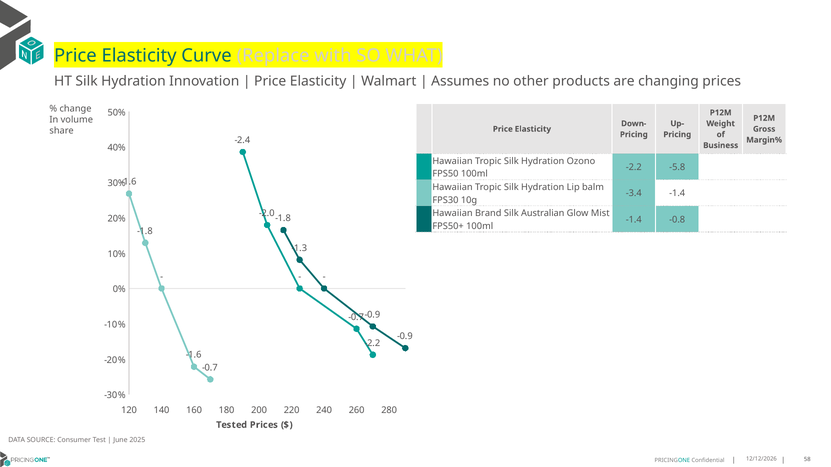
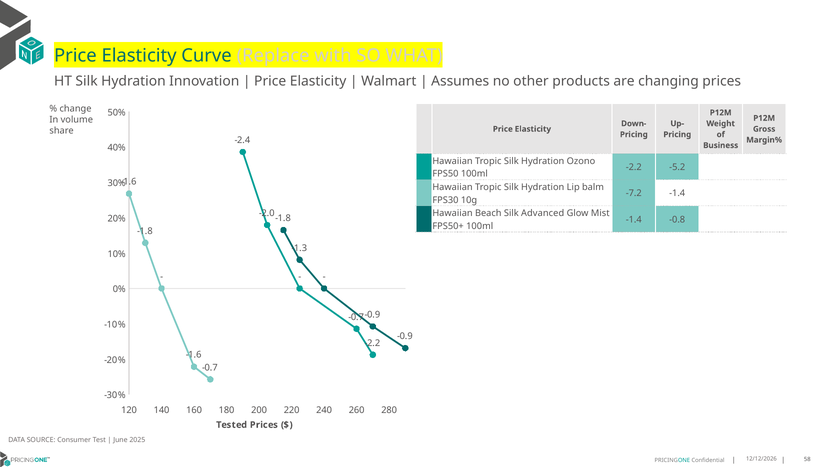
-5.8: -5.8 -> -5.2 (677, 167)
-3.4: -3.4 -> -7.2 (634, 194)
Brand: Brand -> Beach (488, 214)
Australian: Australian -> Advanced (543, 214)
